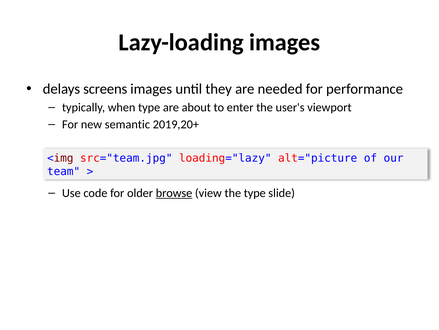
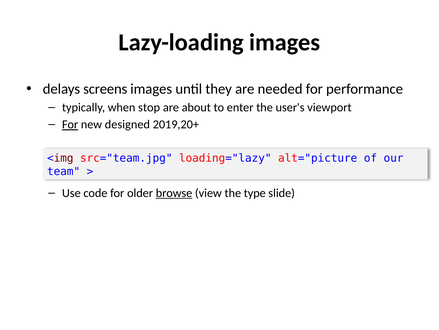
when type: type -> stop (149, 107)
For underline: none -> present (70, 124)
semantic: semantic -> designed (127, 124)
